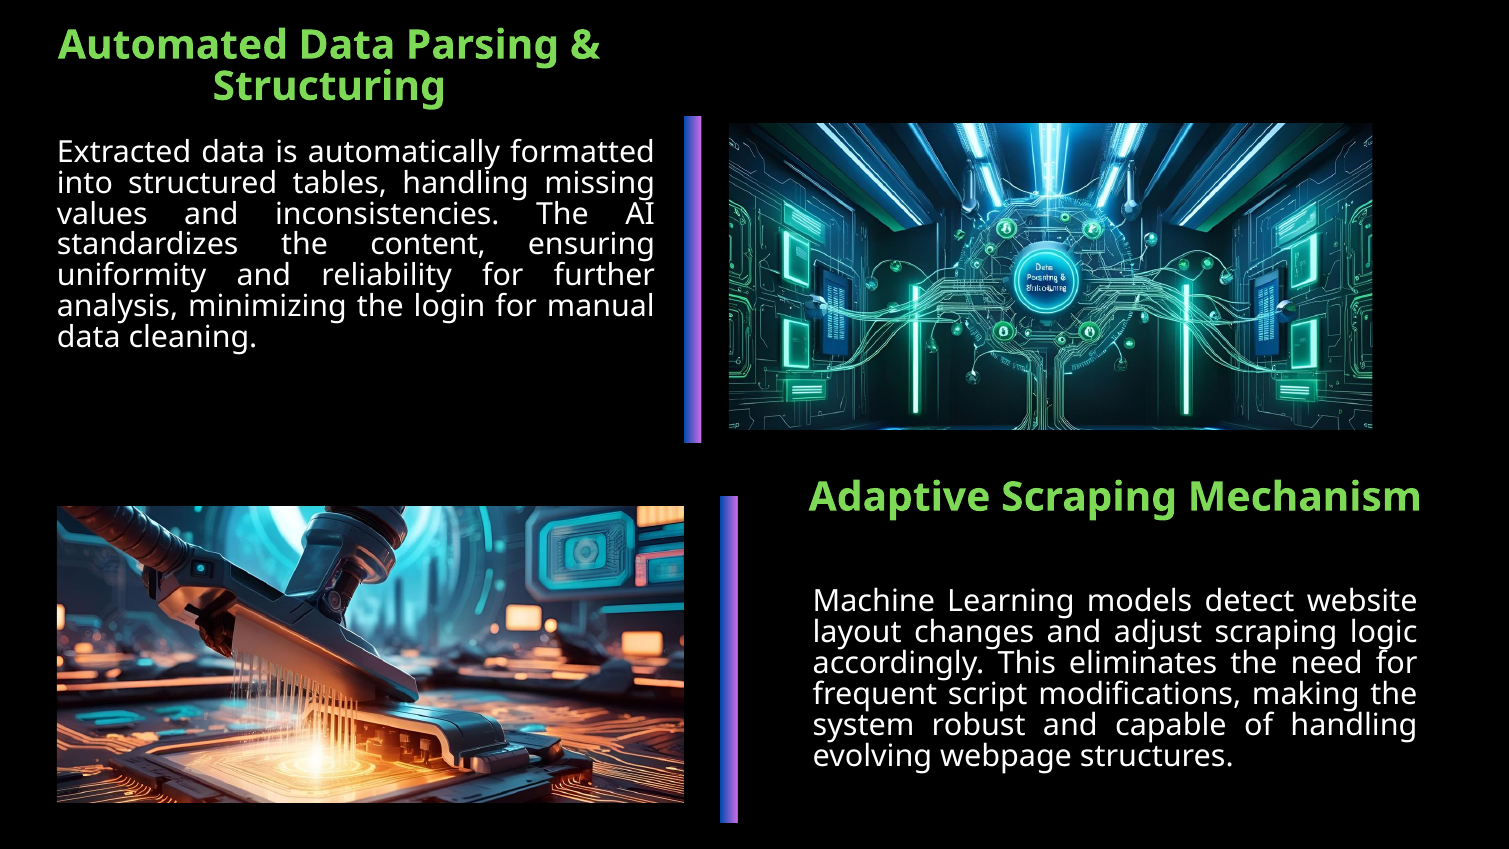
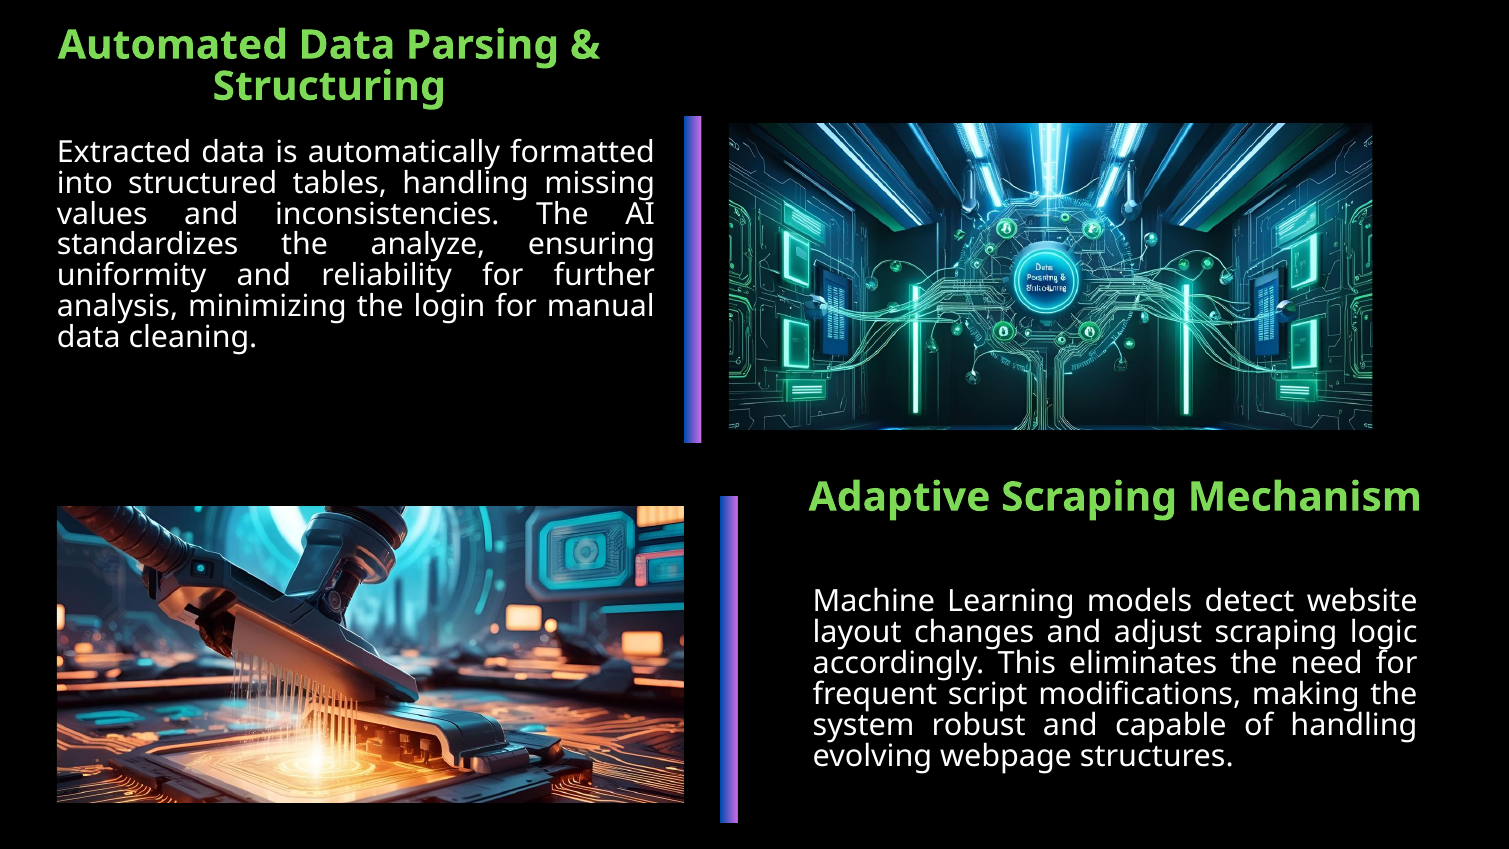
content: content -> analyze (428, 245)
